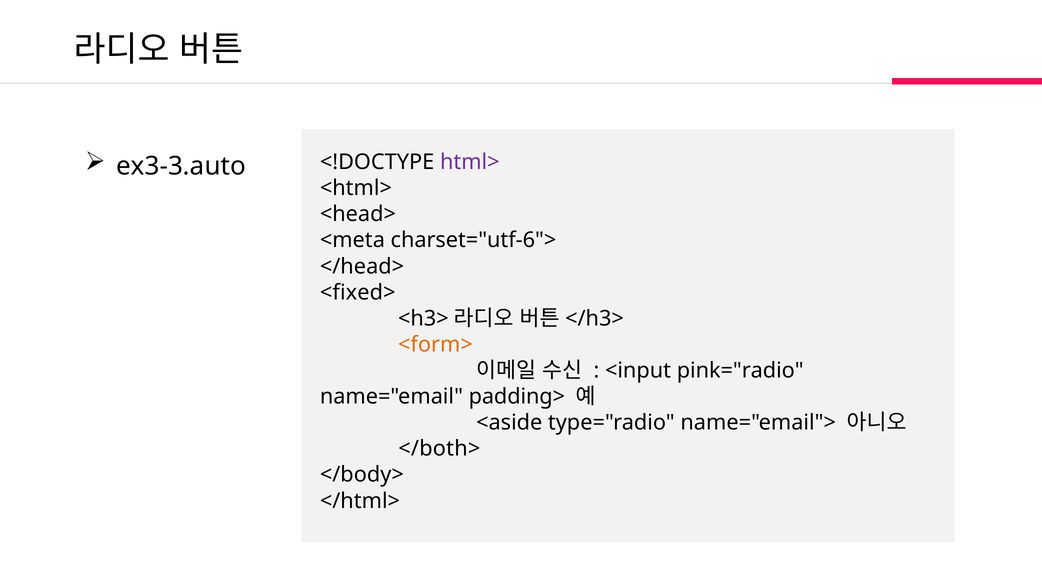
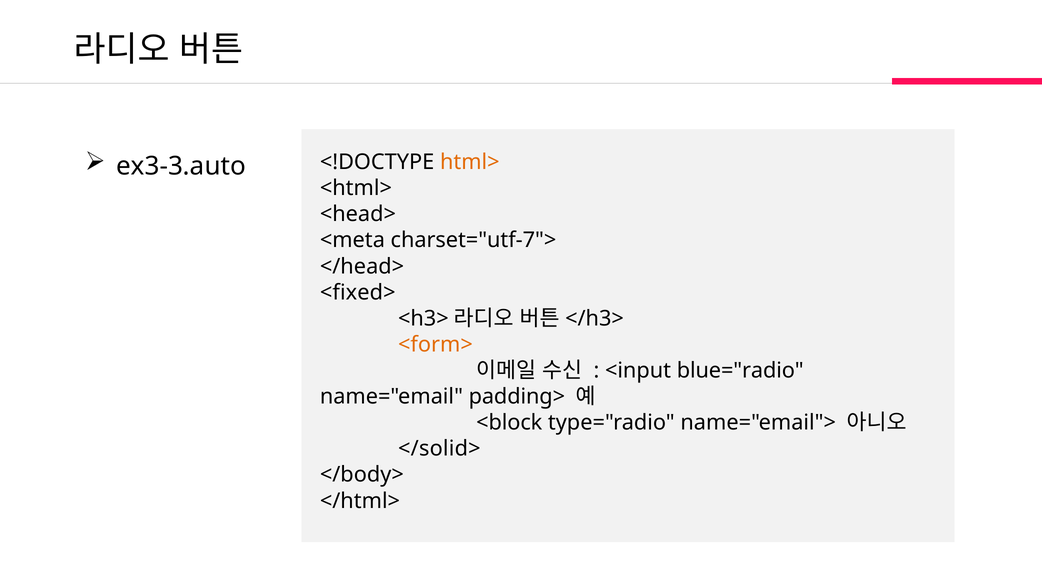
html> colour: purple -> orange (470, 162)
charset="utf-6">: charset="utf-6"> -> charset="utf-7"> (473, 240)
pink="radio: pink="radio -> blue="radio (740, 371)
<aside: <aside -> <block (509, 423)
</both>: </both> -> </solid> (439, 449)
